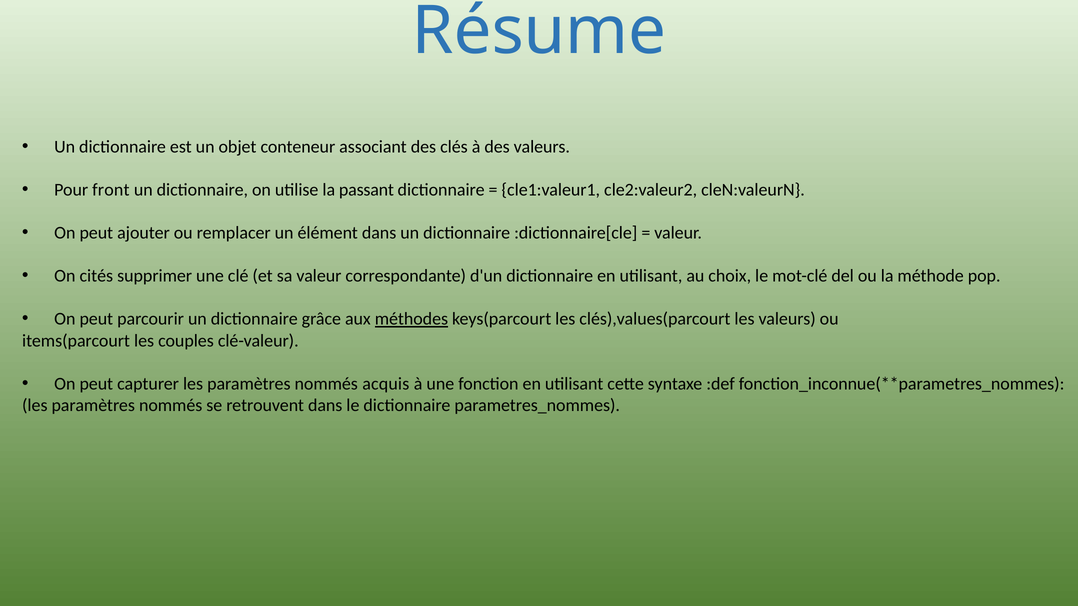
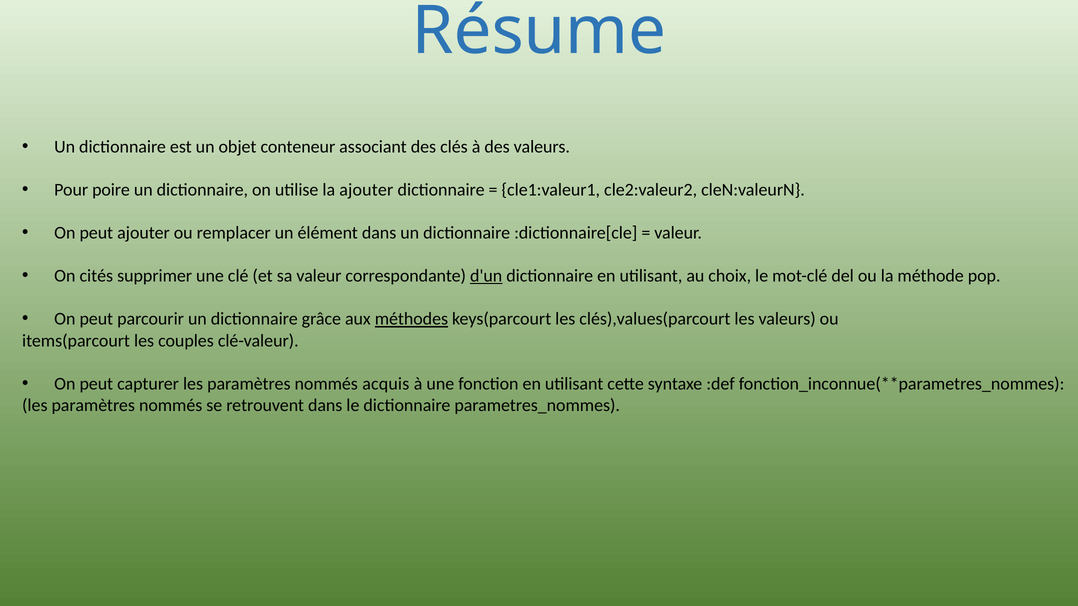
front: front -> poire (111, 190)
la passant: passant -> ajouter (366, 190)
d'un underline: none -> present (486, 276)
